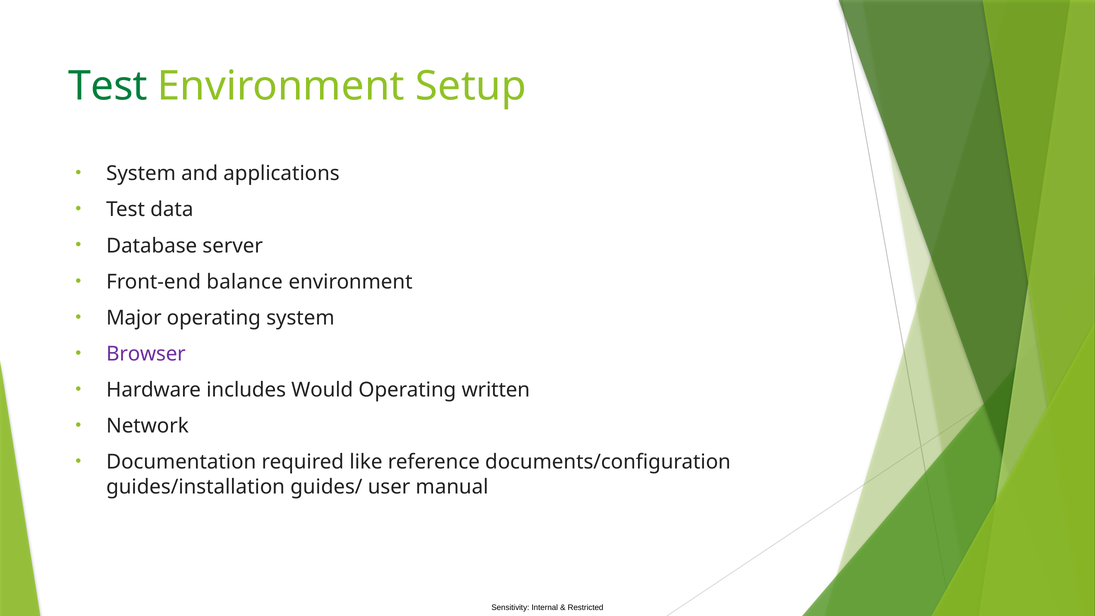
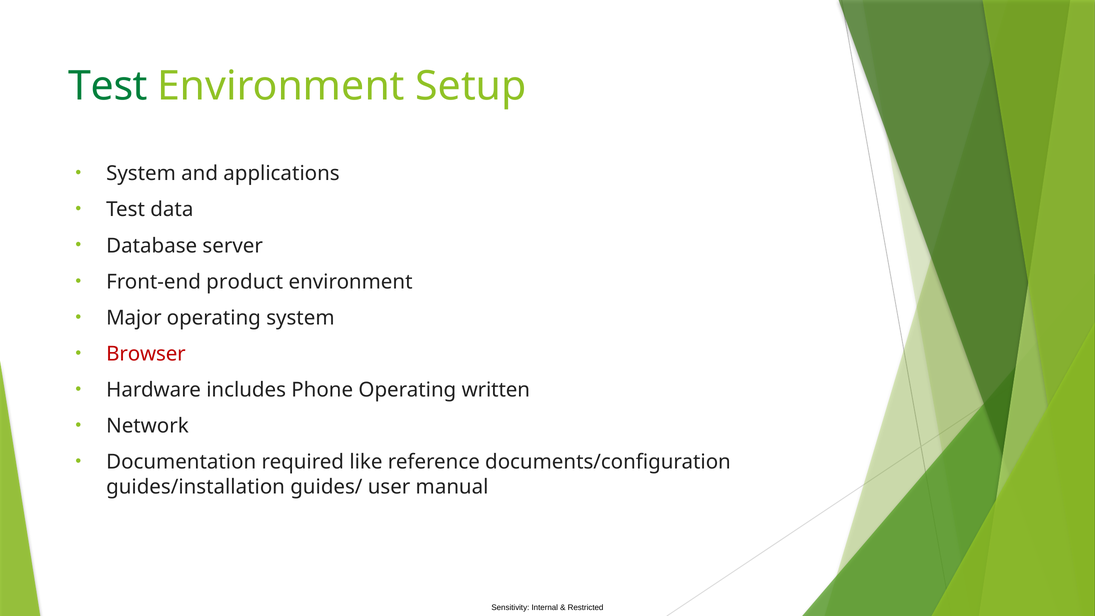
balance: balance -> product (245, 282)
Browser colour: purple -> red (146, 354)
Would: Would -> Phone (322, 390)
